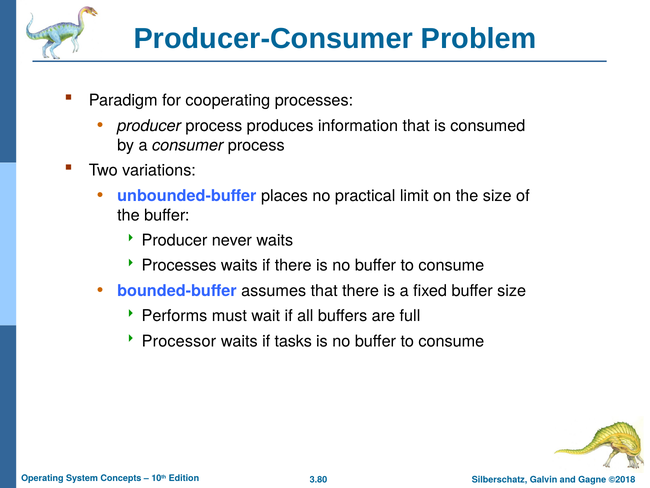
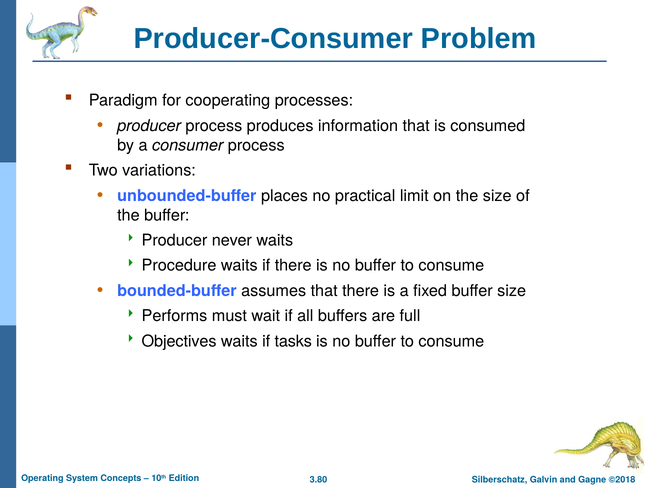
Processes: Processes -> Procedure (179, 265)
Processor: Processor -> Objectives (179, 341)
